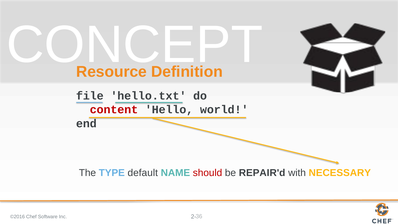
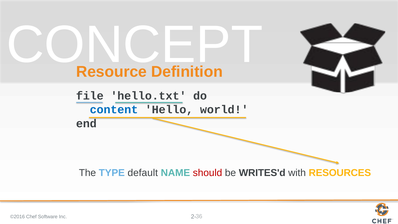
content colour: red -> blue (114, 110)
REPAIR'd: REPAIR'd -> WRITES'd (262, 173)
NECESSARY: NECESSARY -> RESOURCES (340, 173)
